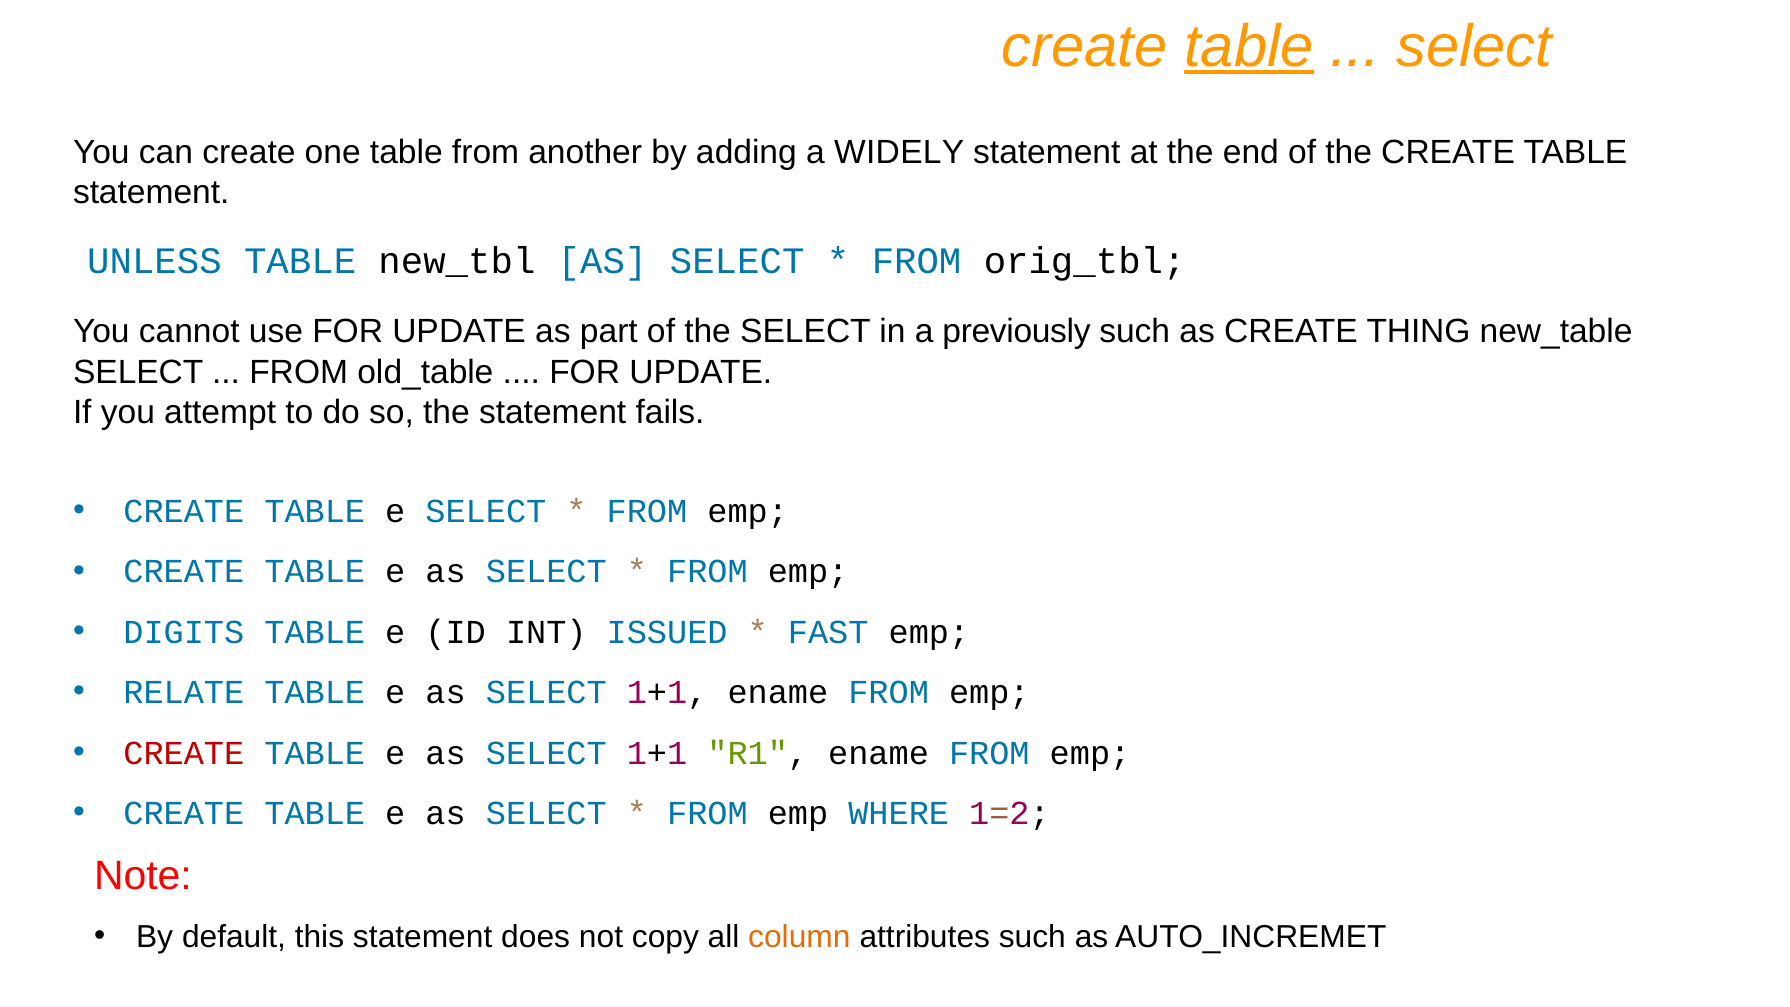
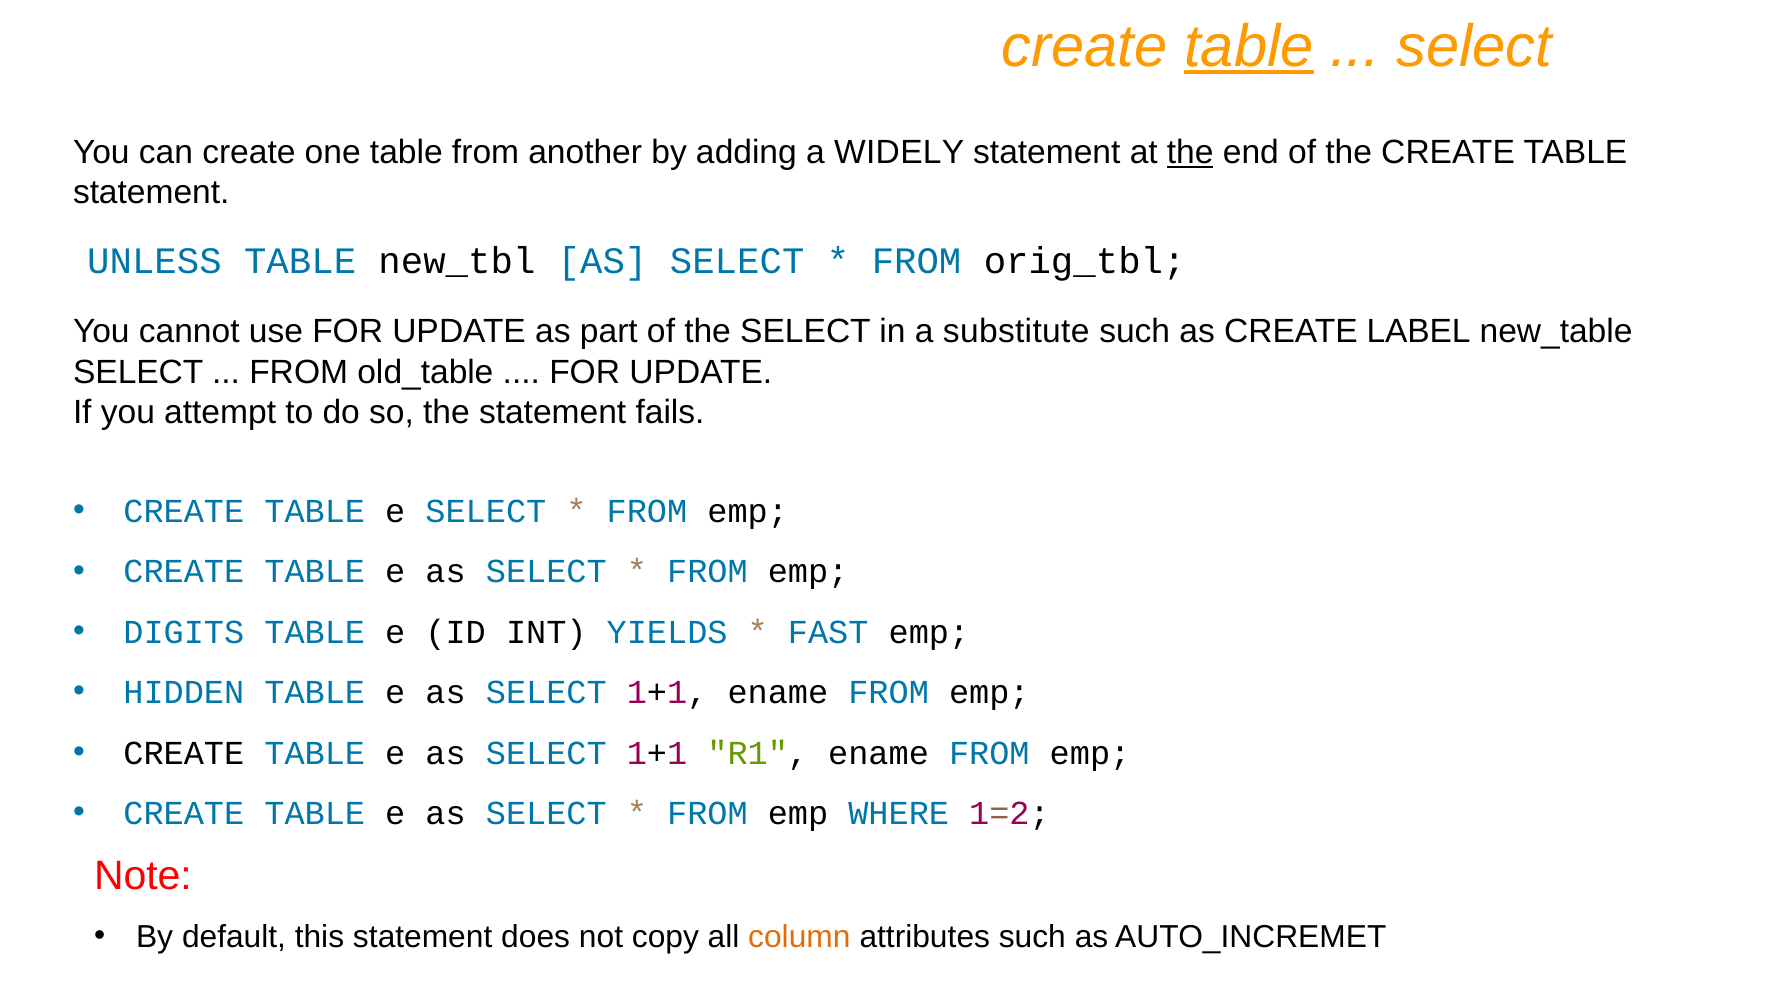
the underline: none -> present (1190, 152)
previously: previously -> substitute (1016, 332)
THING: THING -> LABEL (1418, 332)
ISSUED: ISSUED -> YIELDS (667, 632)
RELATE: RELATE -> HIDDEN (184, 693)
CREATE colour: red -> black (184, 753)
